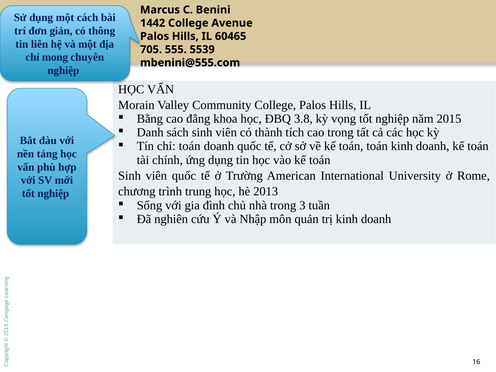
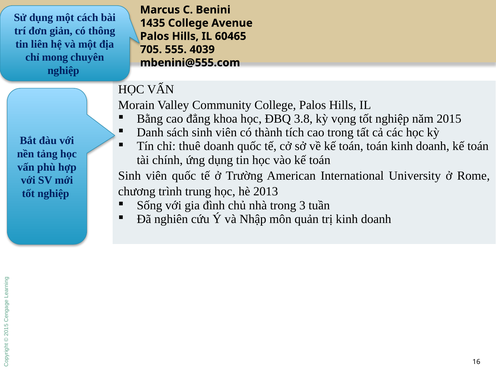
1442: 1442 -> 1435 (153, 23)
5539: 5539 -> 4039 (202, 49)
chỉ toán: toán -> thuê (190, 146)
